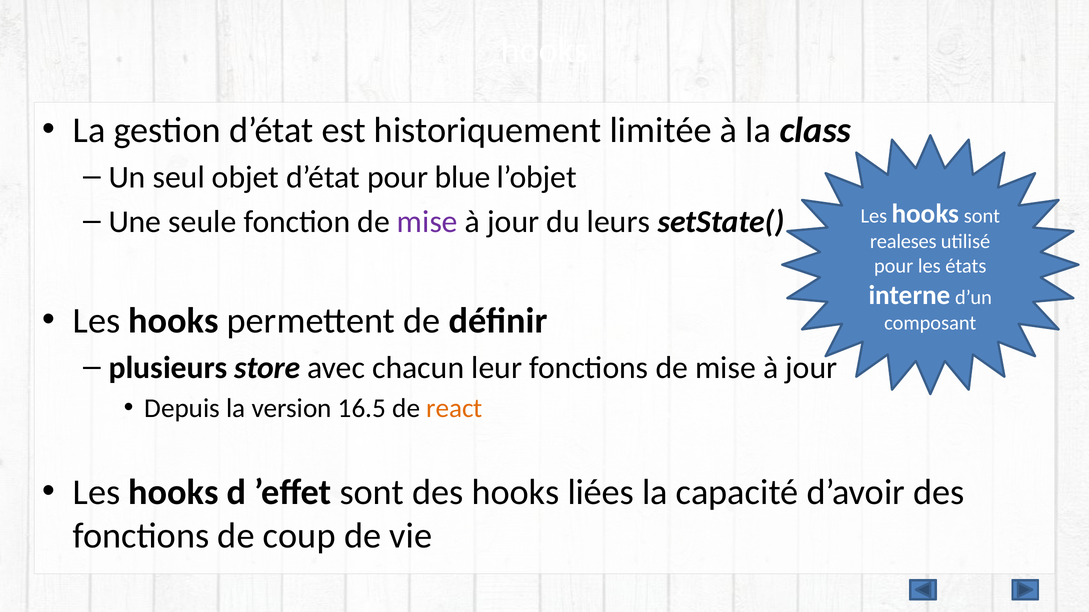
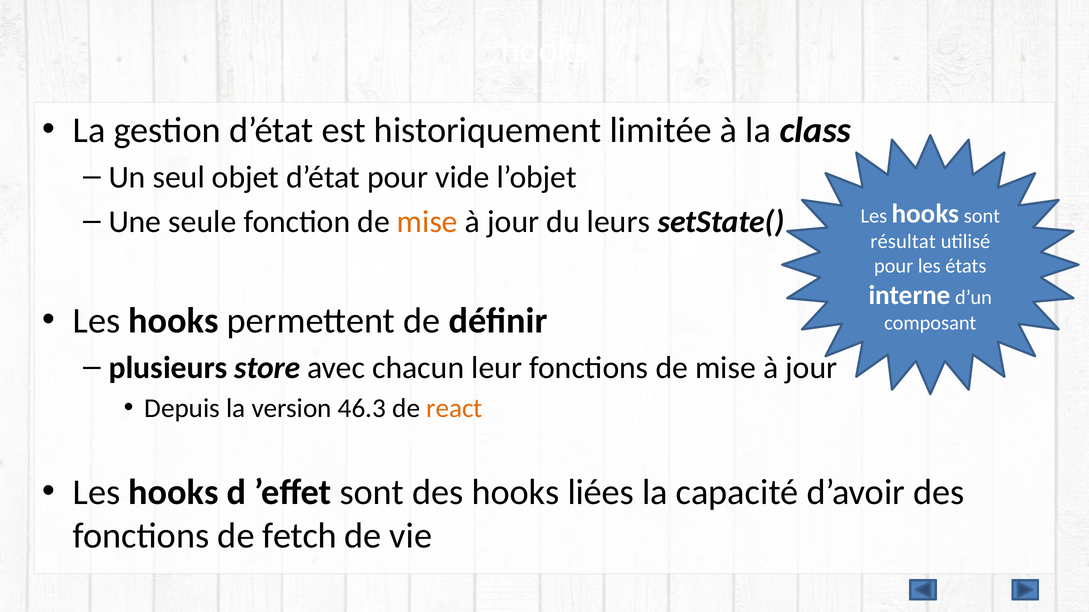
blue: blue -> vide (462, 177)
mise colour: purple -> orange (427, 222)
realeses: realeses -> résultat (903, 242)
16.5: 16.5 -> 46.3 (362, 409)
coup: coup -> fetch (299, 536)
